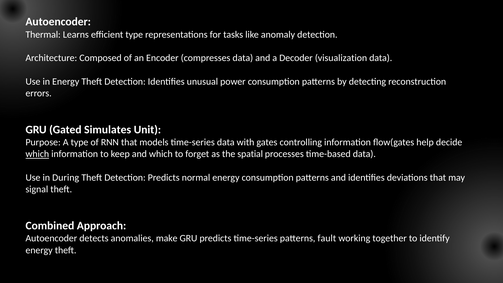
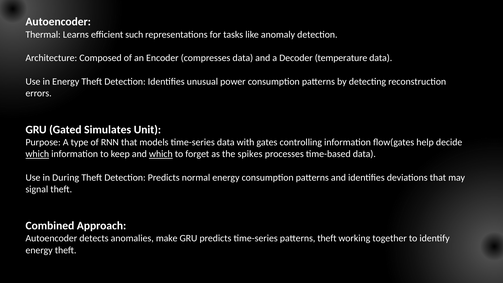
efficient type: type -> such (134, 35)
visualization: visualization -> temperature (341, 58)
which underline: none -> present (161, 154)
spatial: spatial -> spikes (250, 154)
patterns fault: fault -> theft (327, 238)
